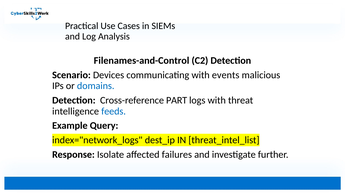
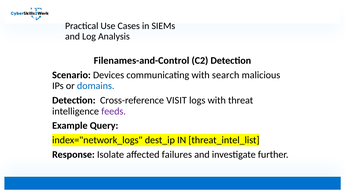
events: events -> search (226, 75)
PART: PART -> VISIT (177, 100)
feeds colour: blue -> purple (114, 111)
